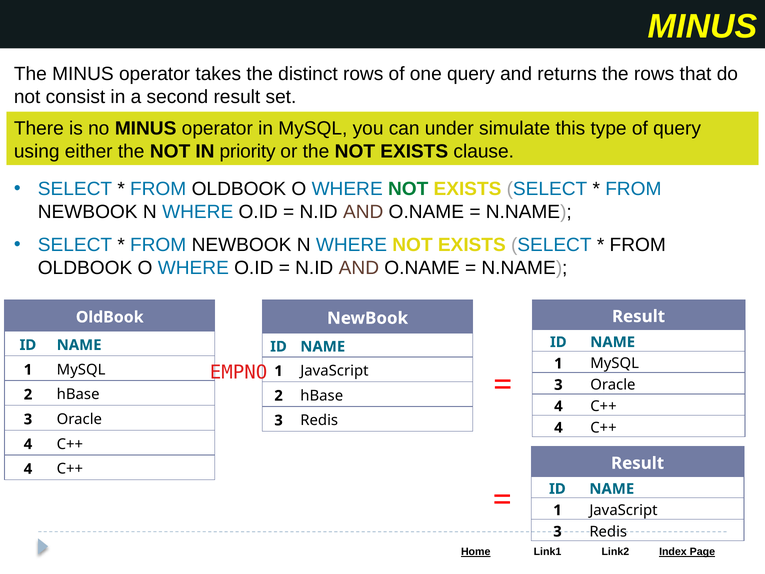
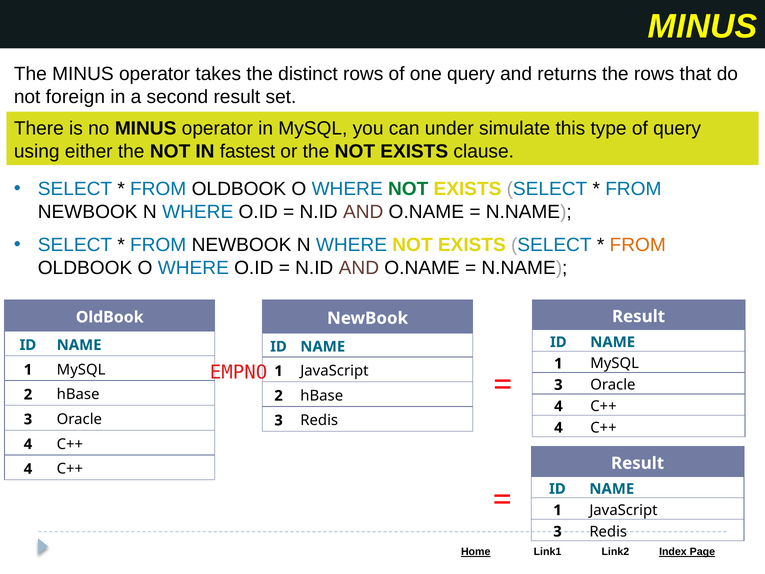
consist: consist -> foreign (75, 97)
priority: priority -> fastest (248, 151)
FROM colour: black -> orange (638, 245)
